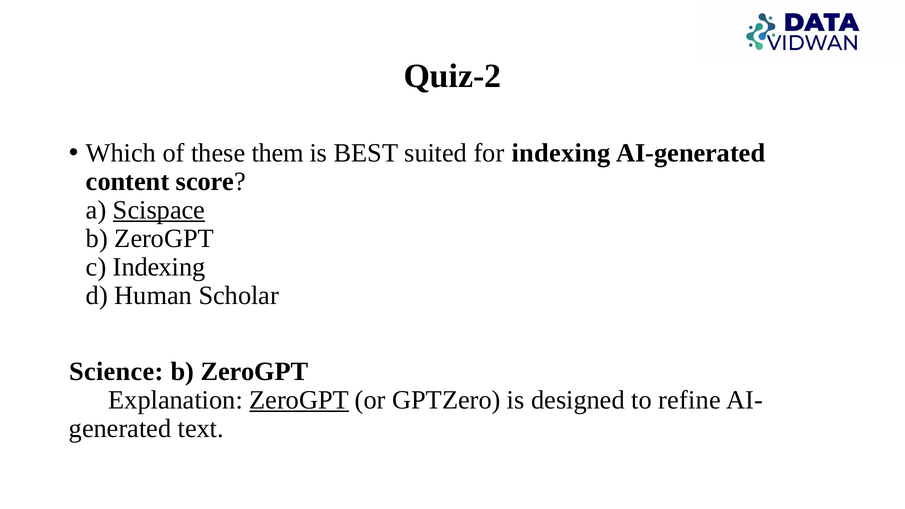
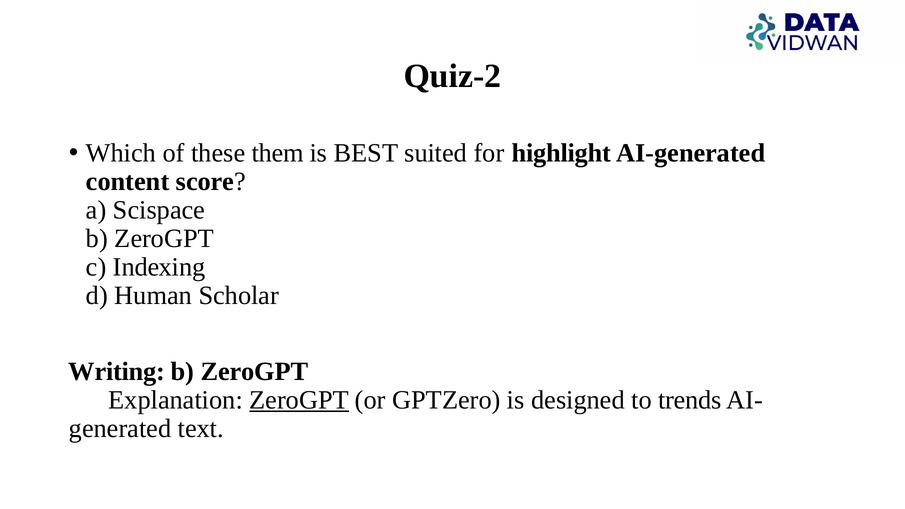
for indexing: indexing -> highlight (561, 153)
Scispace underline: present -> none (159, 210)
Science: Science -> Writing (117, 371)
refine: refine -> trends (690, 400)
